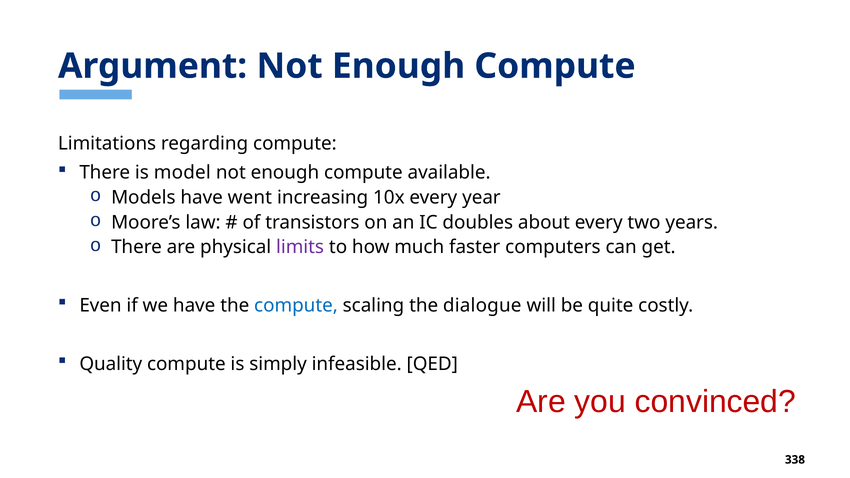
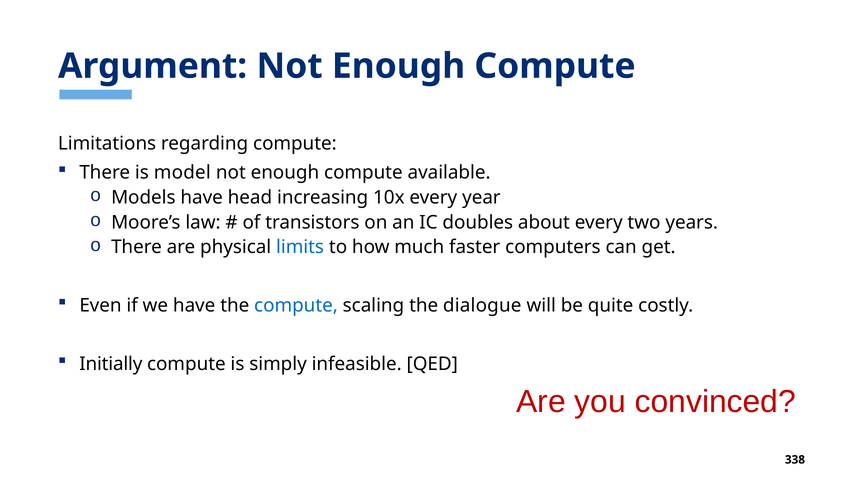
went: went -> head (250, 198)
limits colour: purple -> blue (300, 247)
Quality: Quality -> Initially (111, 364)
